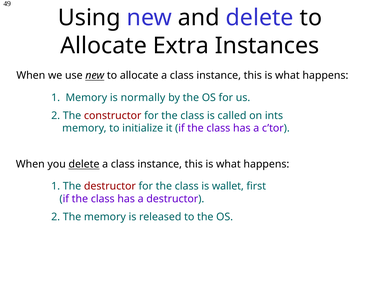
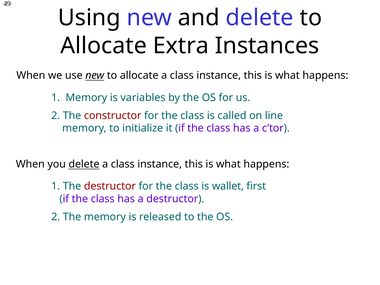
normally: normally -> variables (143, 98)
ints: ints -> line (274, 116)
